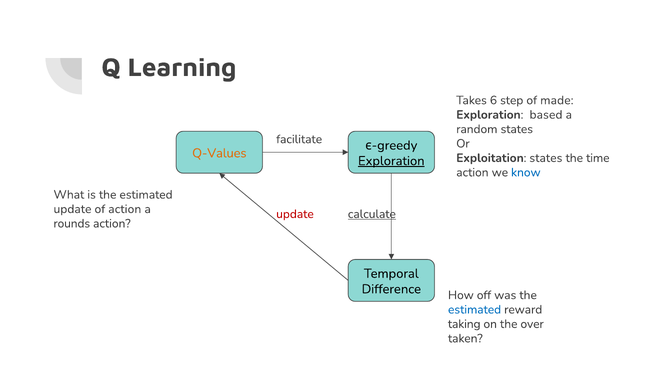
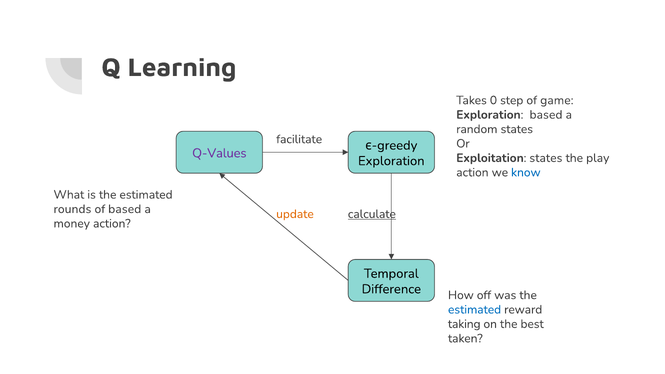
6: 6 -> 0 (493, 100)
made: made -> game (557, 100)
Q-Values colour: orange -> purple (219, 153)
time: time -> play (598, 158)
Exploration underline: present -> none (391, 161)
update: update -> rounds (72, 209)
of action: action -> based (125, 209)
update colour: red -> orange (295, 214)
rounds: rounds -> money (72, 224)
over: over -> best (532, 324)
